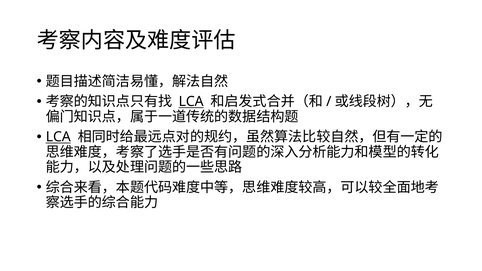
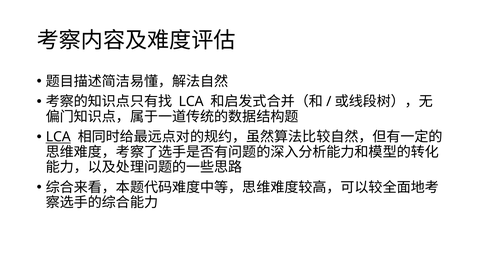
LCA underline: present -> none (191, 102)
